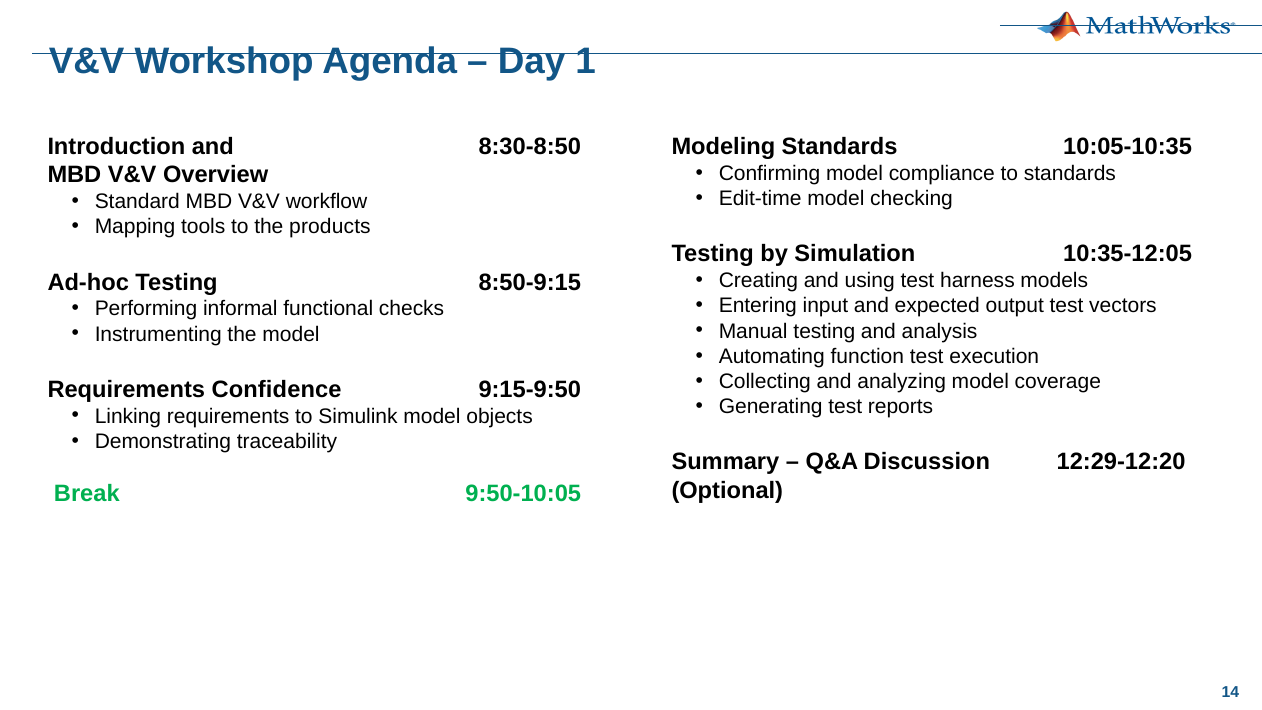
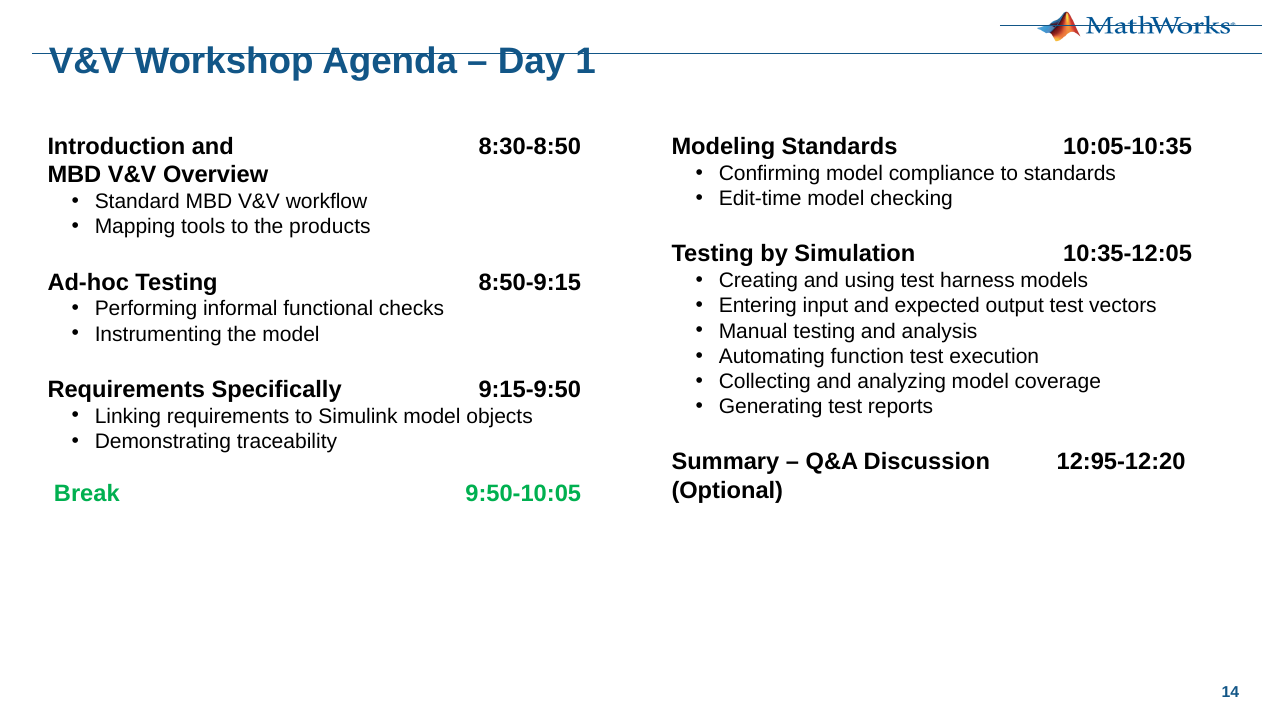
Confidence: Confidence -> Specifically (277, 390)
12:29-12:20: 12:29-12:20 -> 12:95-12:20 (1121, 462)
